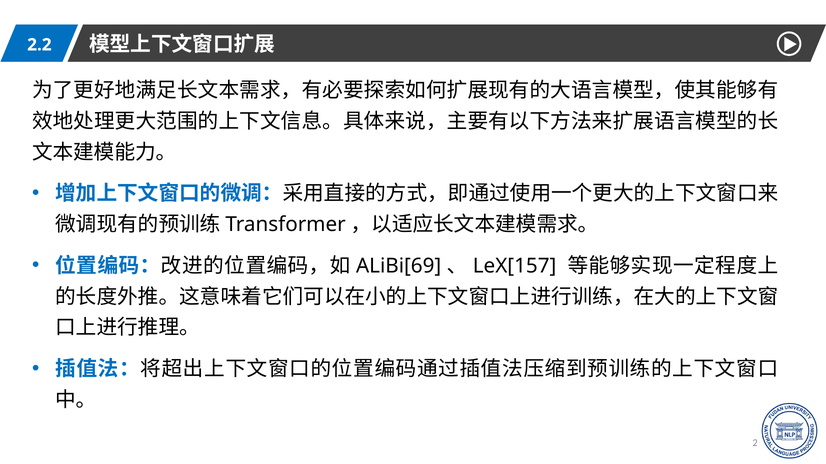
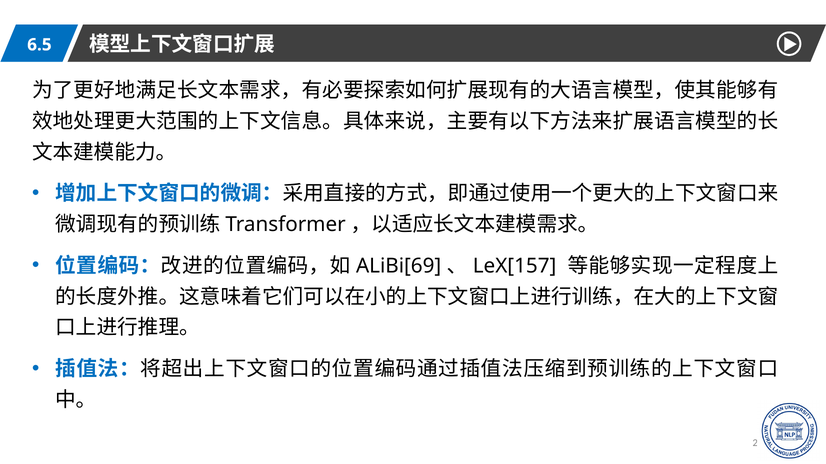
2.2: 2.2 -> 6.5 (39, 45)
